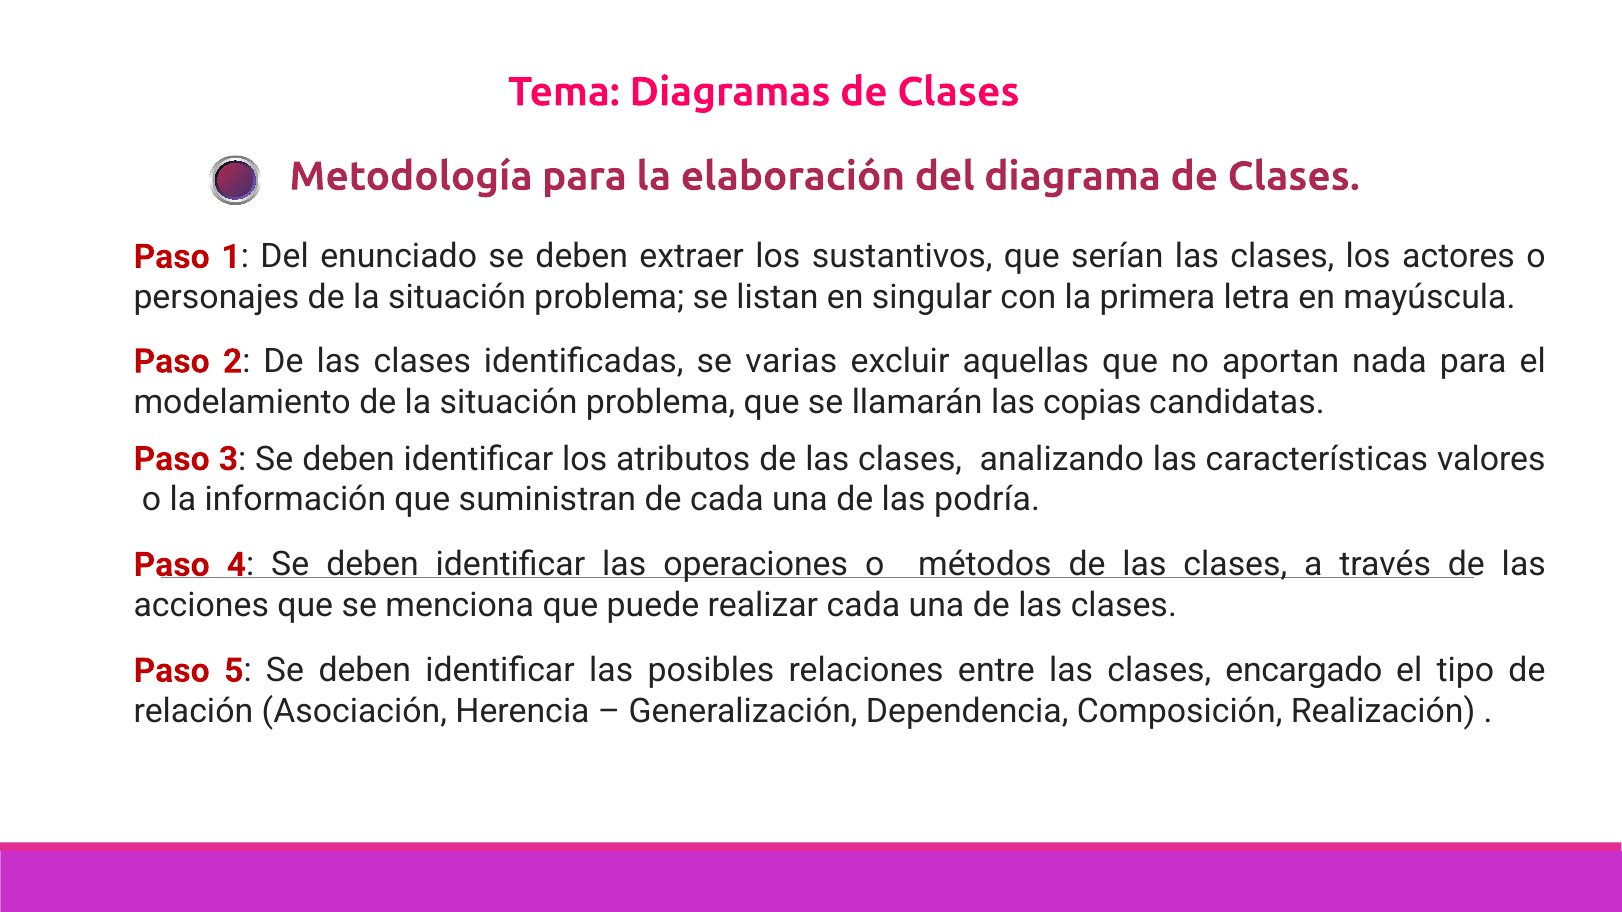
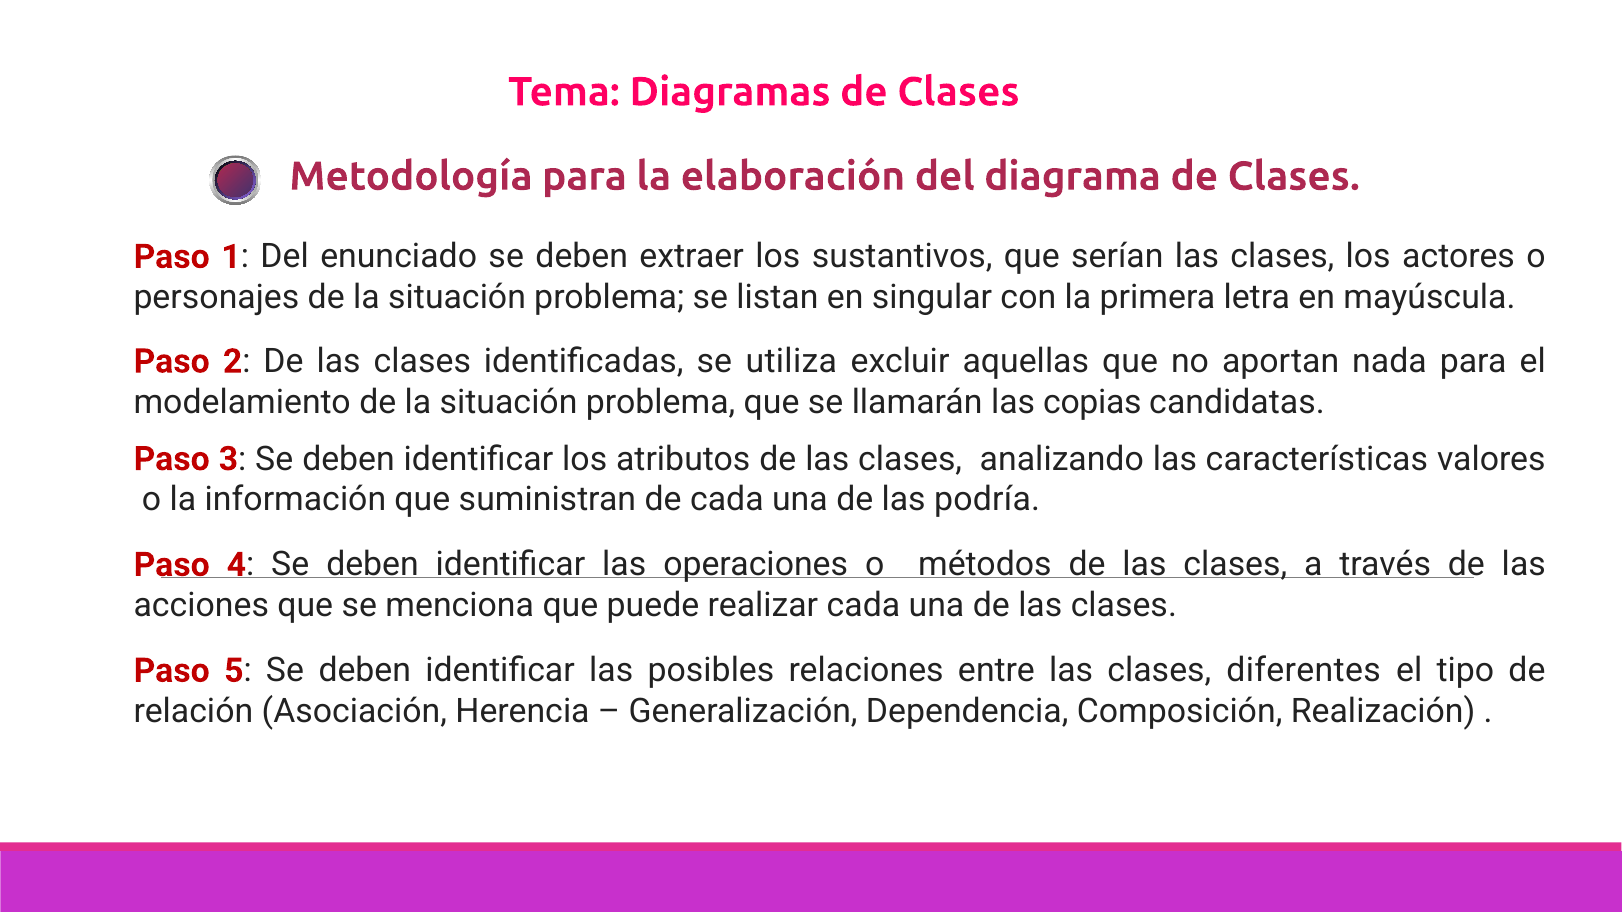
varias: varias -> utiliza (791, 361)
encargado: encargado -> diferentes (1304, 671)
